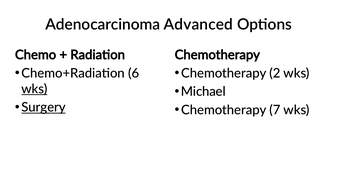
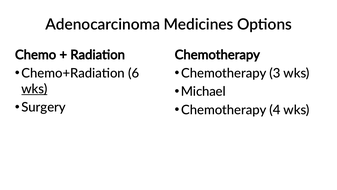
Advanced: Advanced -> Medicines (198, 24)
2: 2 -> 3 (275, 73)
Surgery underline: present -> none (44, 107)
7: 7 -> 4 (275, 110)
